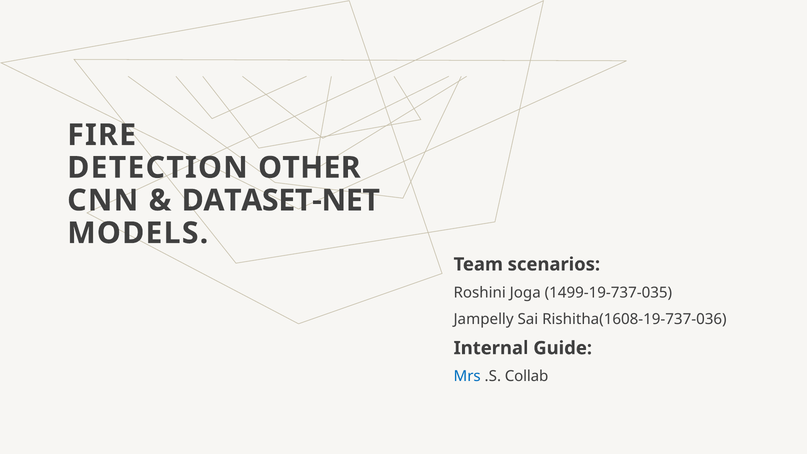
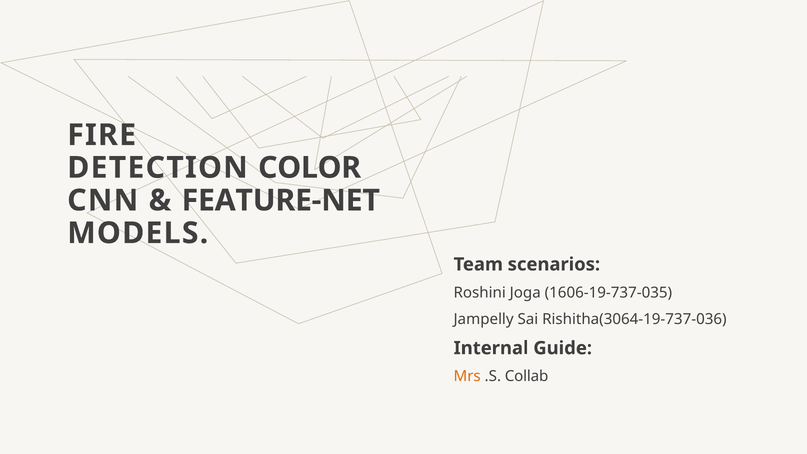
OTHER: OTHER -> COLOR (310, 168)
DATASET-NET: DATASET-NET -> FEATURE-NET (281, 200)
1499-19-737-035: 1499-19-737-035 -> 1606-19-737-035 (608, 293)
Rishitha(1608-19-737-036: Rishitha(1608-19-737-036 -> Rishitha(3064-19-737-036 (634, 319)
Mrs colour: blue -> orange (467, 376)
